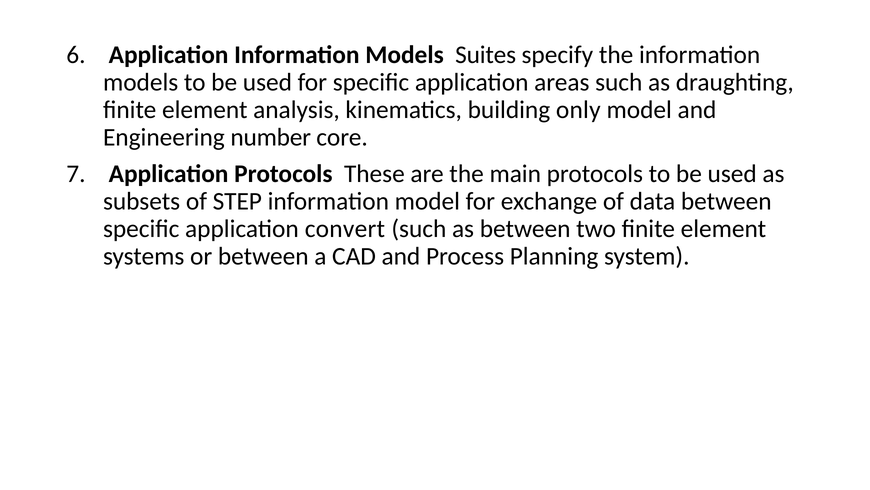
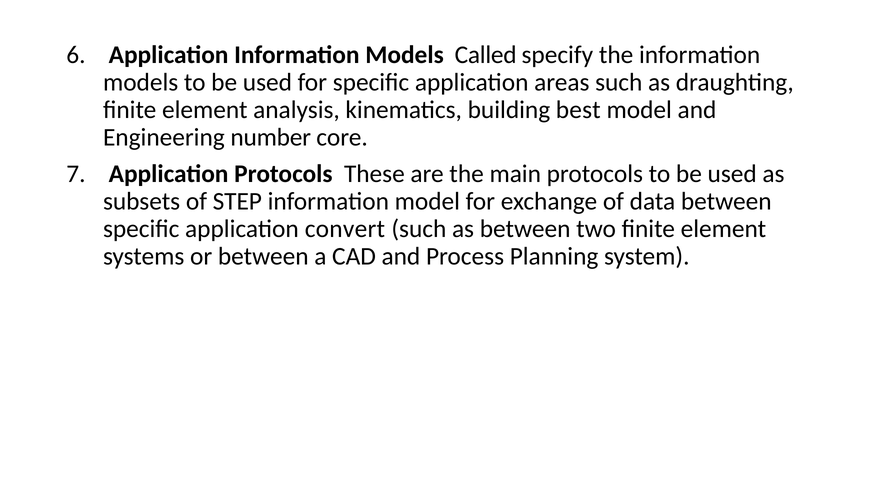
Suites: Suites -> Called (486, 55)
only: only -> best (578, 110)
